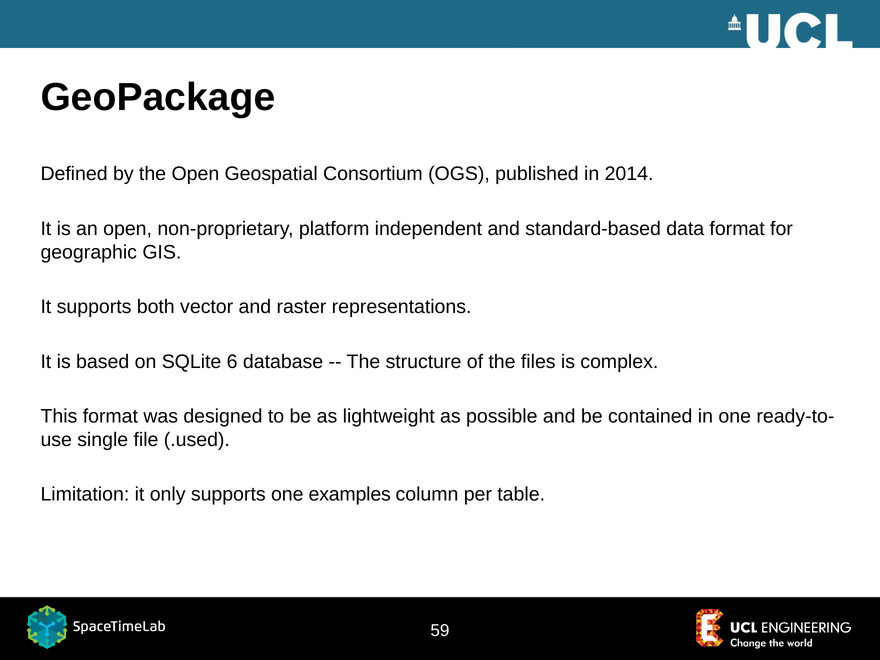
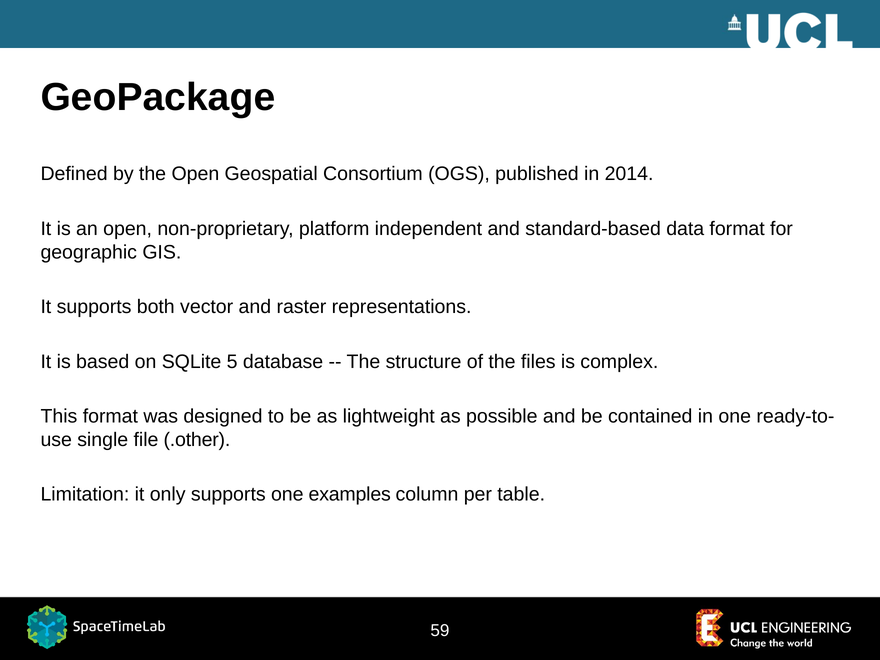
6: 6 -> 5 (232, 362)
.used: .used -> .other (197, 440)
